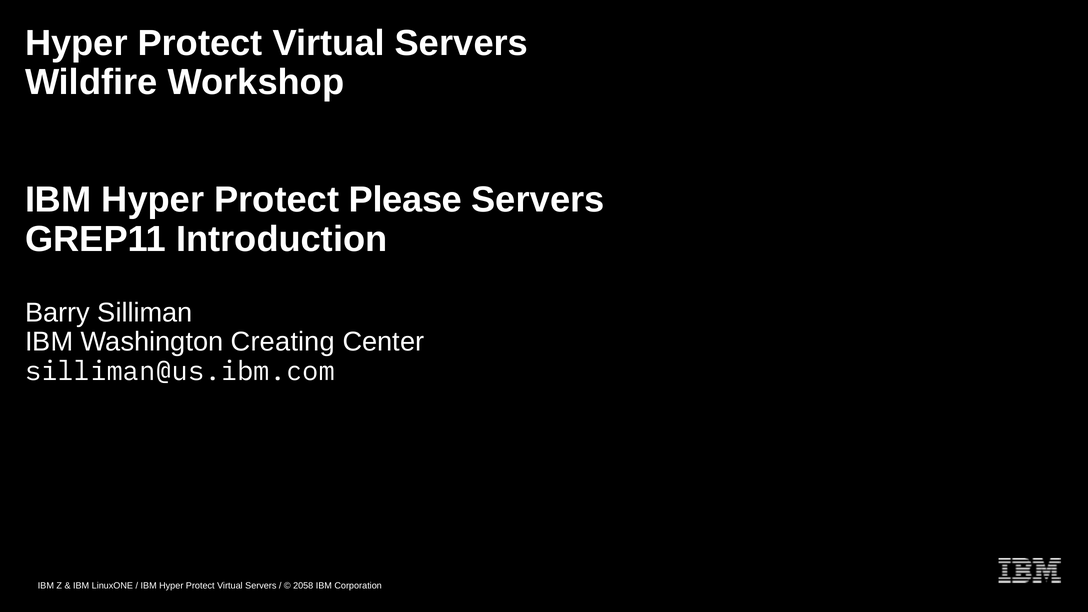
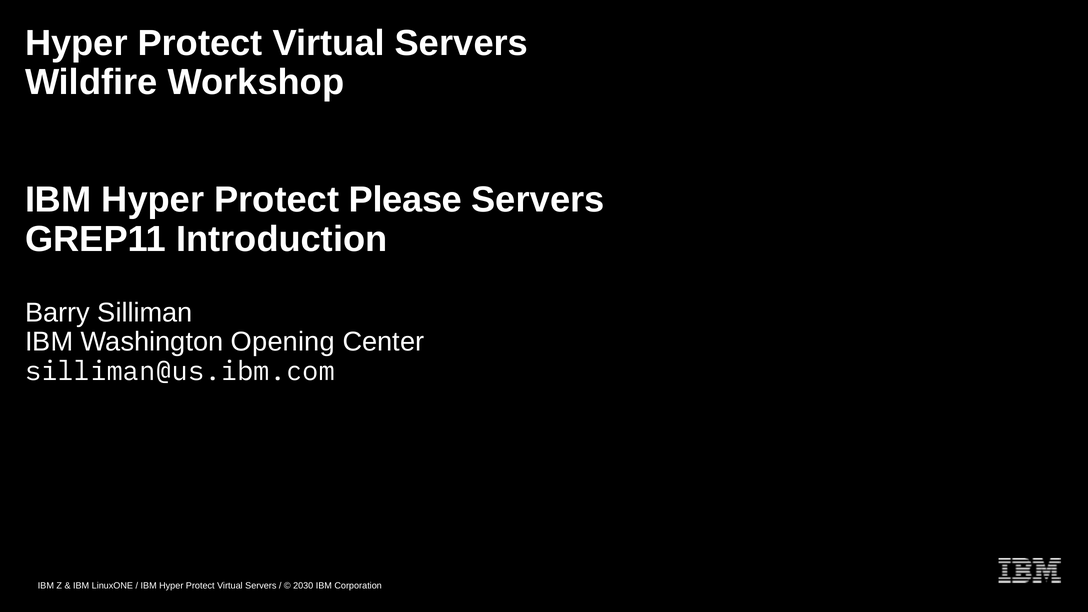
Creating: Creating -> Opening (283, 342)
2058: 2058 -> 2030 (303, 586)
